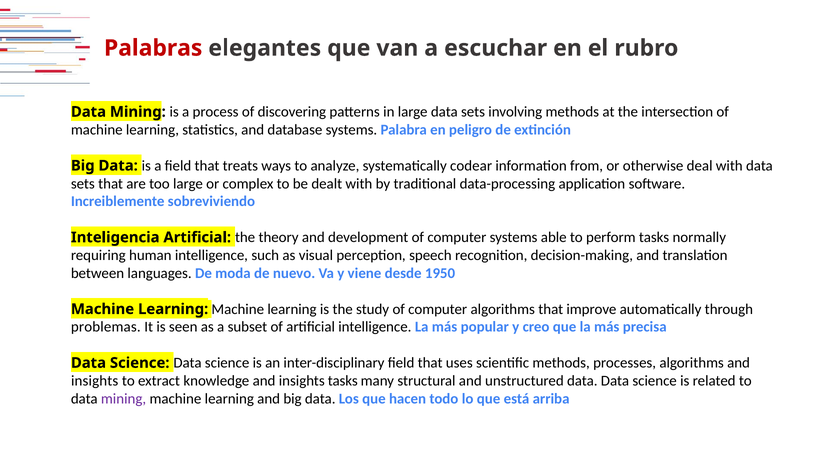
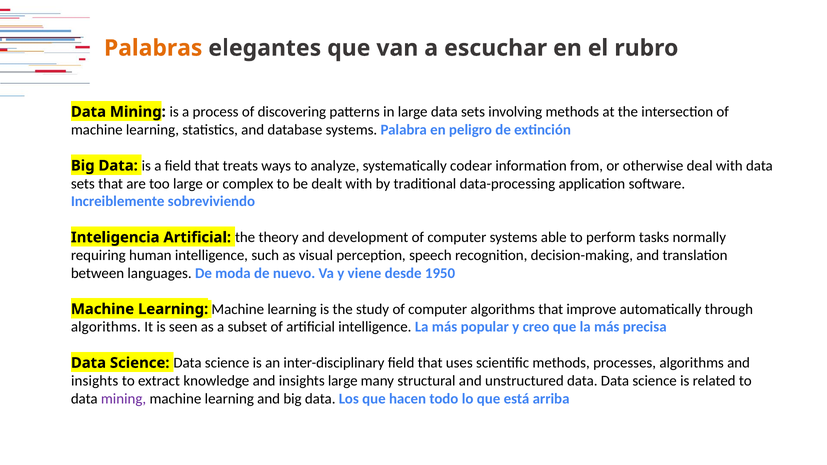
Palabras colour: red -> orange (153, 48)
problemas: problemas -> algorithms (106, 327)
insights tasks: tasks -> large (343, 381)
